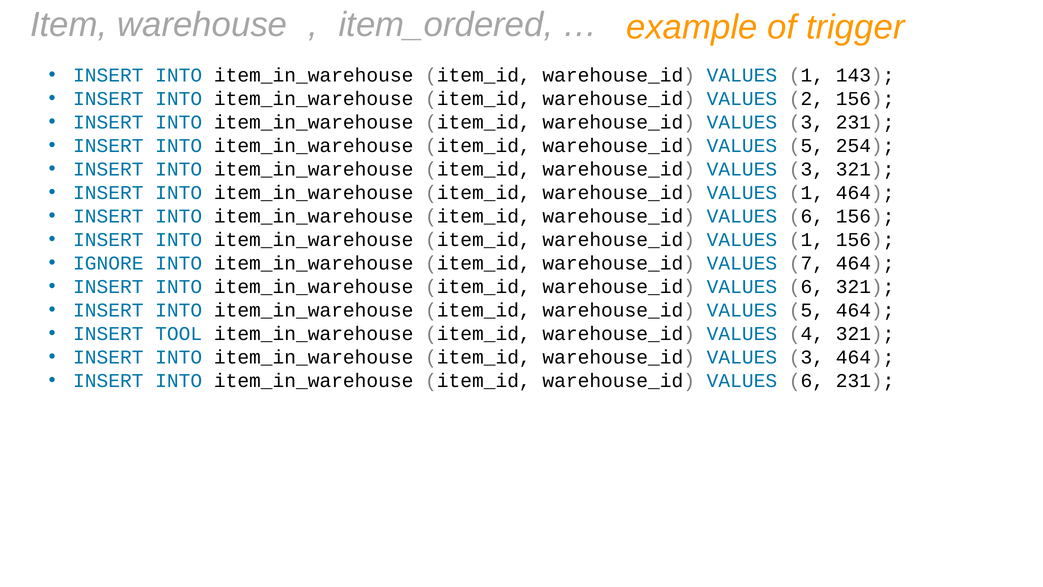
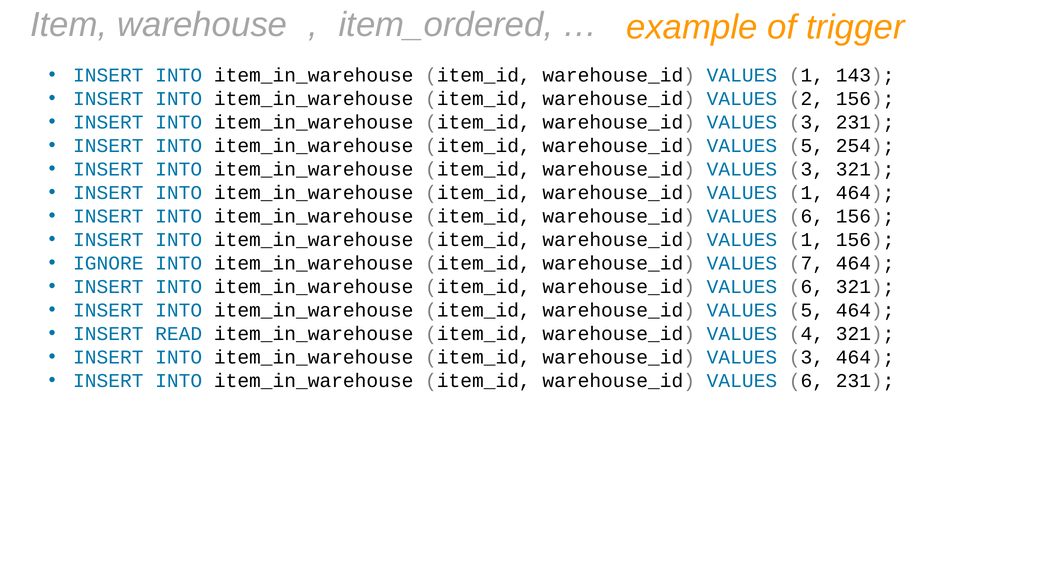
TOOL: TOOL -> READ (179, 333)
